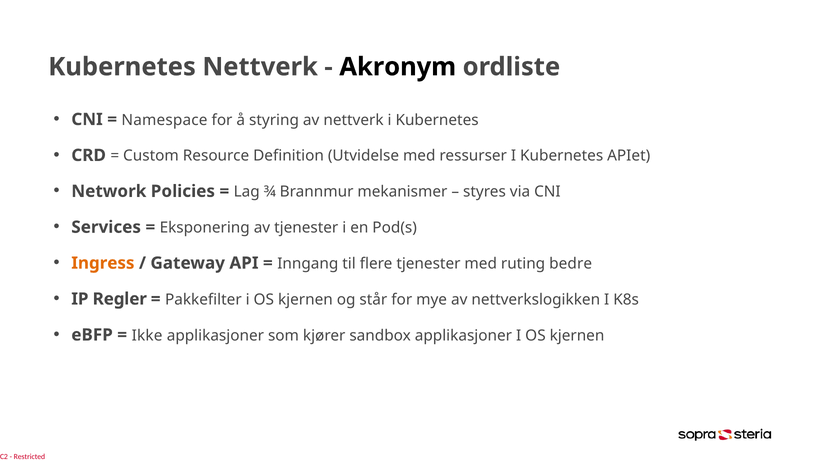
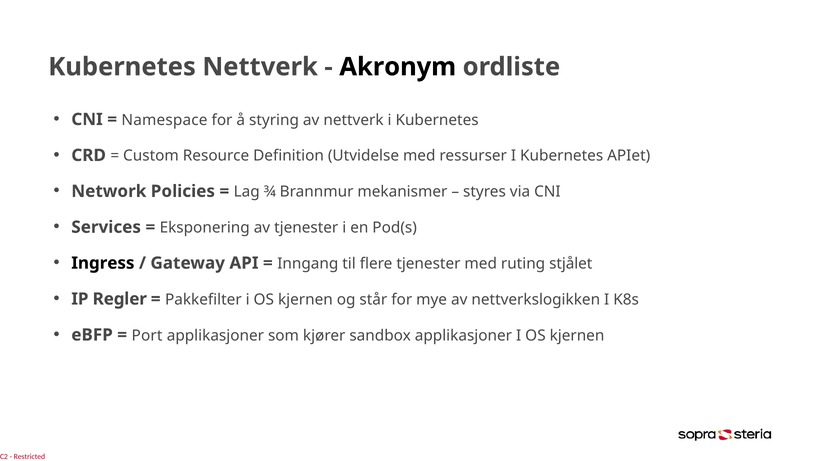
Ingress colour: orange -> black (103, 263)
bedre: bedre -> stjålet (571, 263)
Ikke: Ikke -> Port (147, 335)
